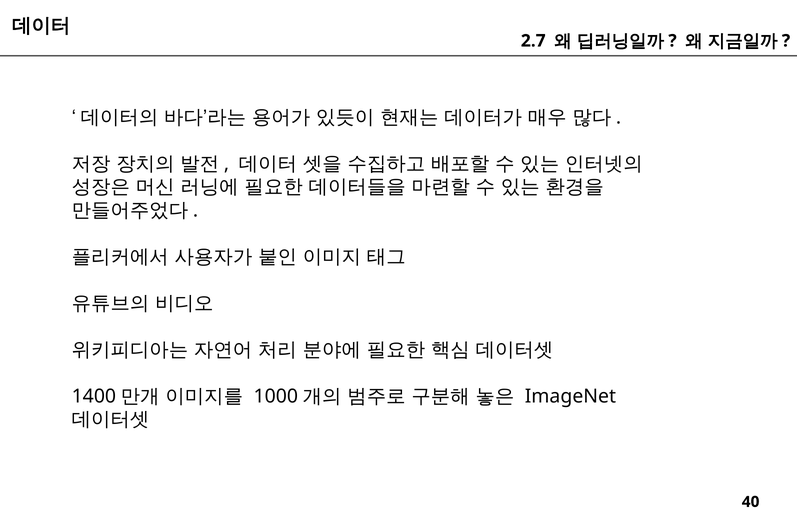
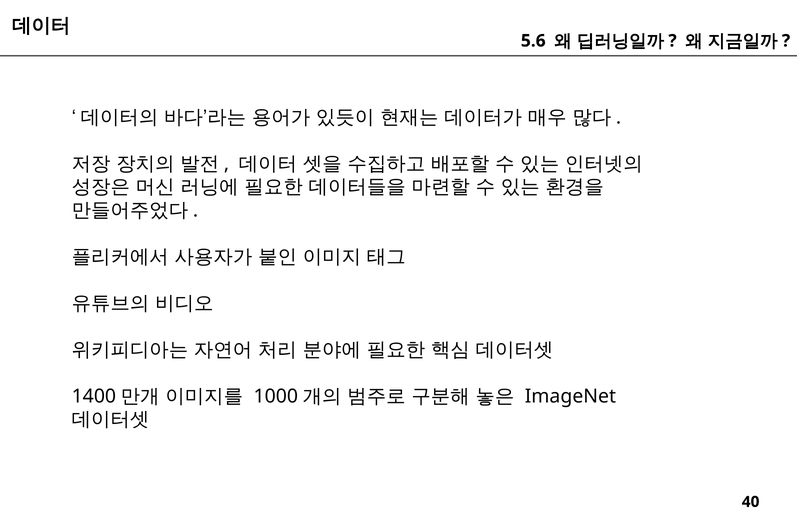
2.7: 2.7 -> 5.6 (533, 41)
